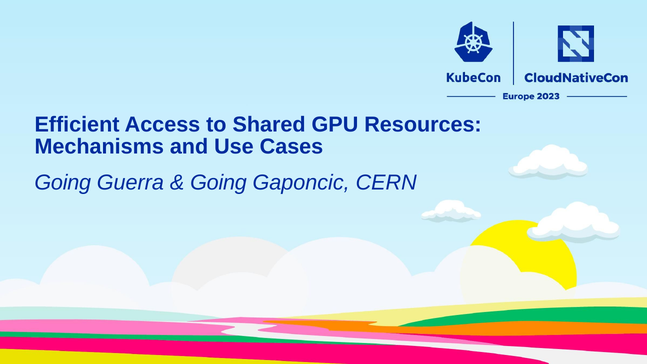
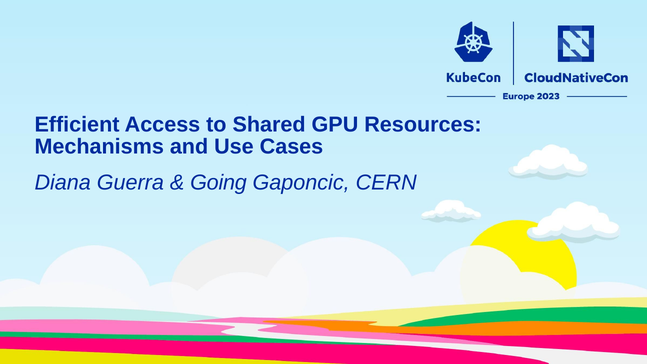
Going: Going -> Diana (63, 183)
